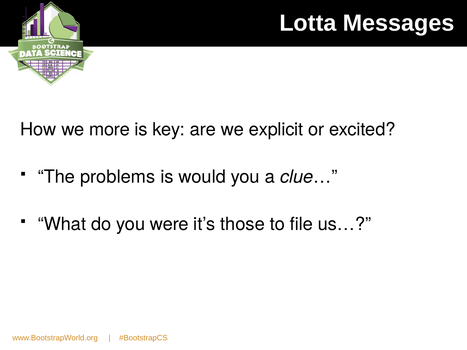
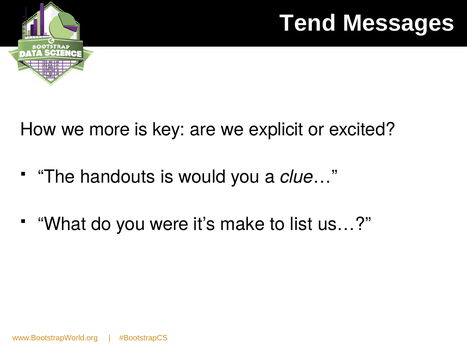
Lotta: Lotta -> Tend (308, 23)
problems: problems -> handouts (118, 177)
those: those -> make (242, 224)
file: file -> list (301, 224)
